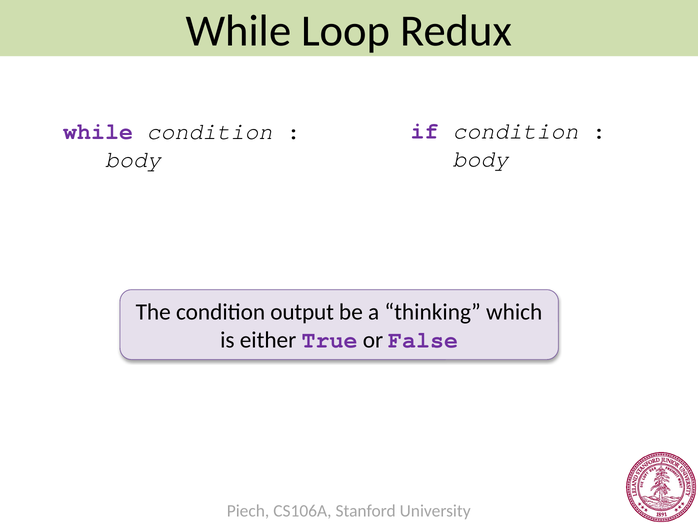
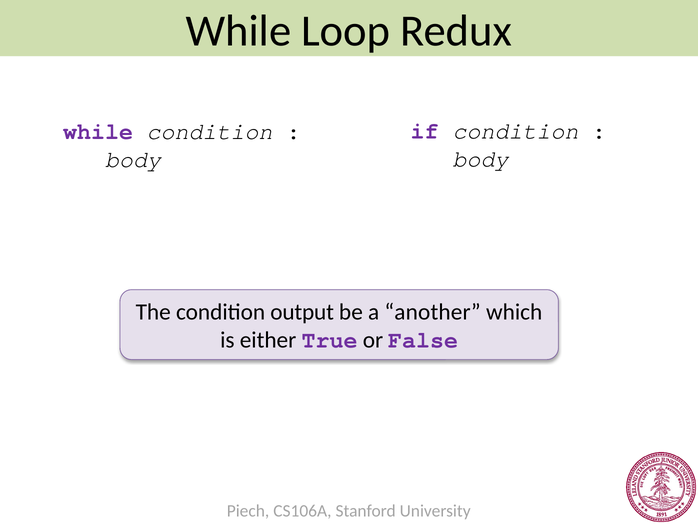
thinking: thinking -> another (433, 312)
